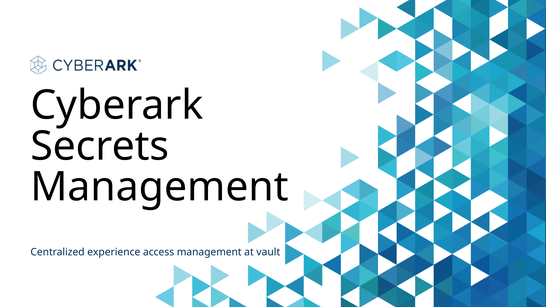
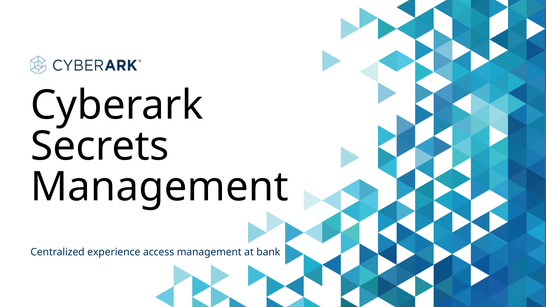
vault: vault -> bank (268, 252)
